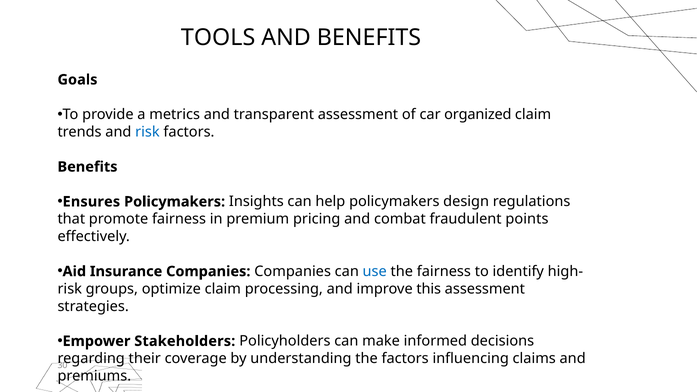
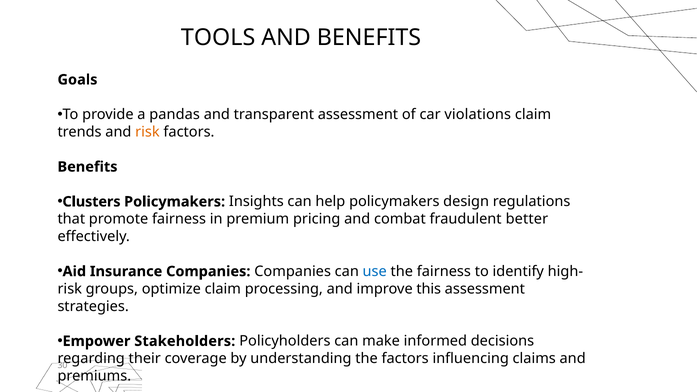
metrics: metrics -> pandas (175, 115)
organized: organized -> violations (478, 115)
risk colour: blue -> orange (147, 132)
Ensures: Ensures -> Clusters (91, 202)
points: points -> better (527, 219)
